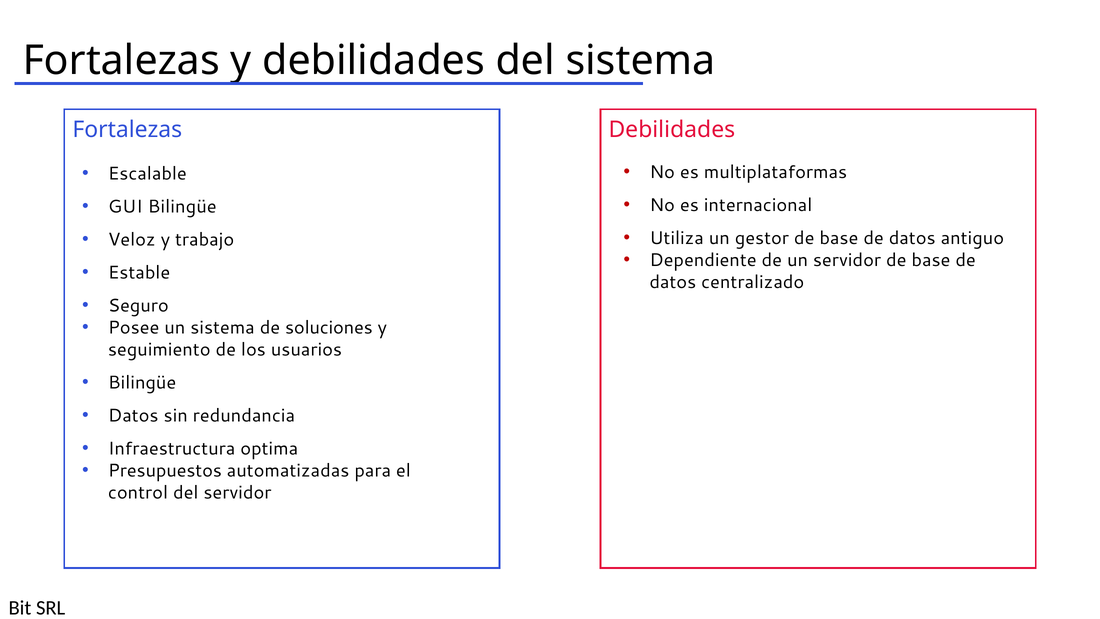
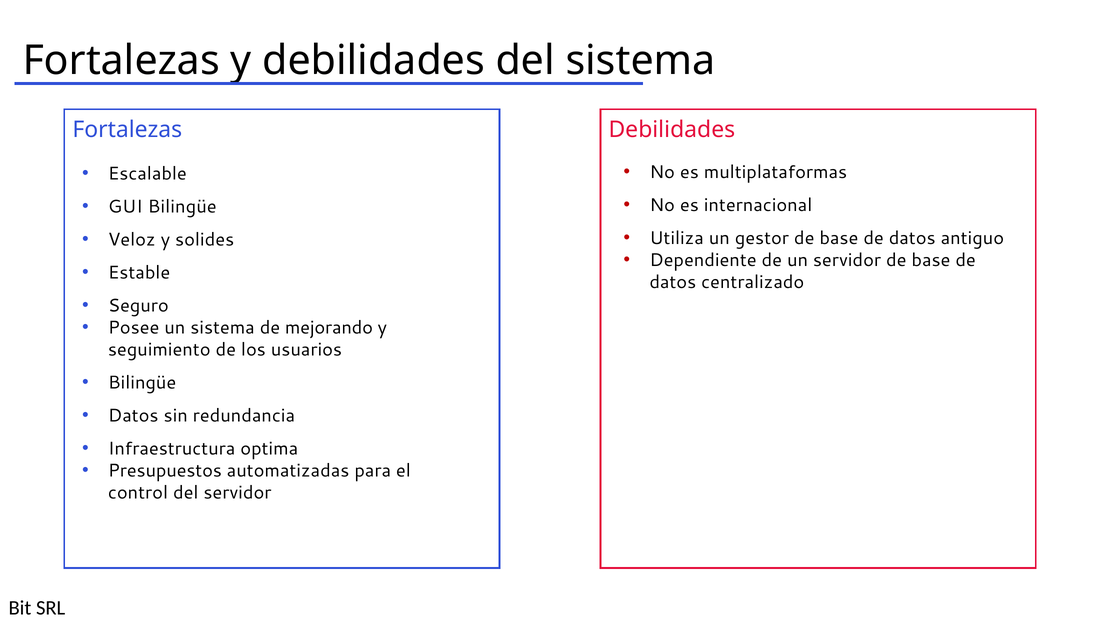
trabajo: trabajo -> solides (205, 240)
soluciones: soluciones -> mejorando (329, 327)
